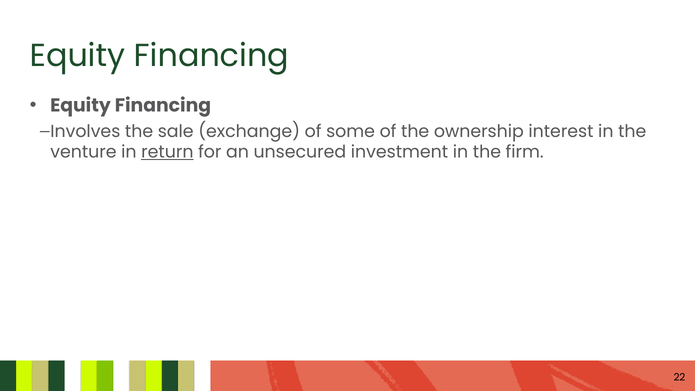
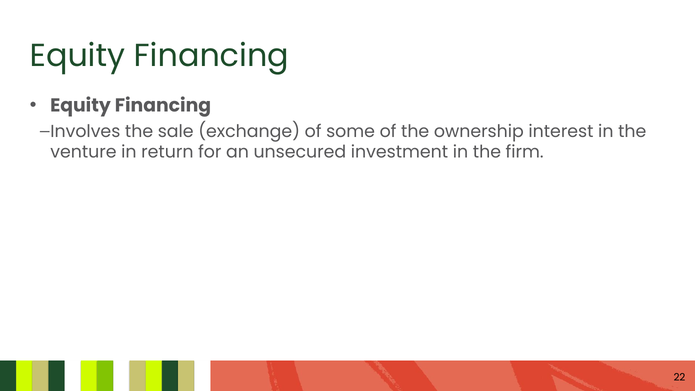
return underline: present -> none (167, 152)
